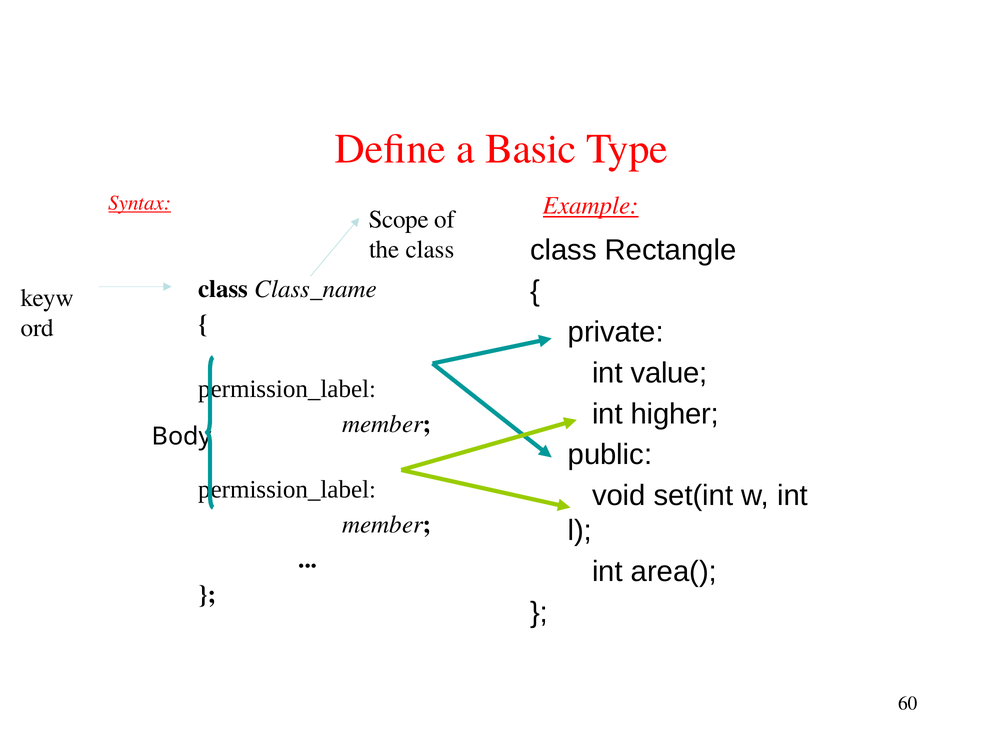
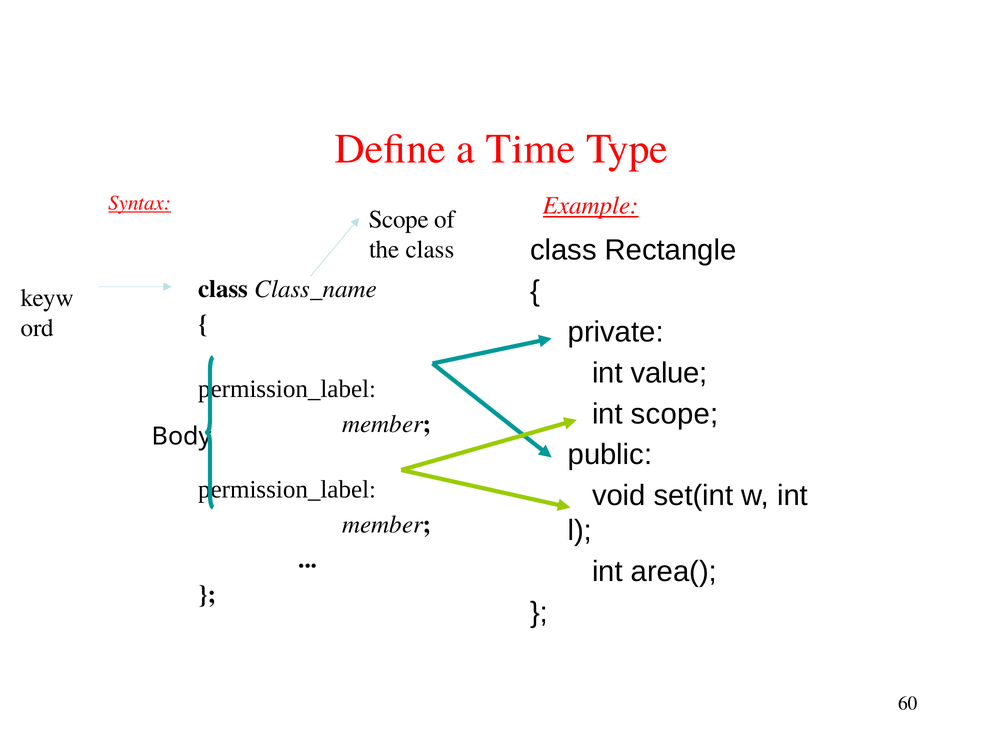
Basic: Basic -> Time (530, 149)
int higher: higher -> scope (675, 414)
